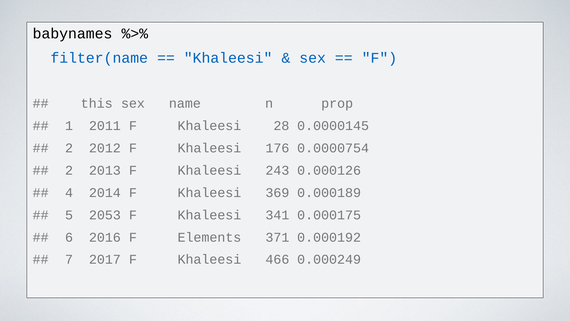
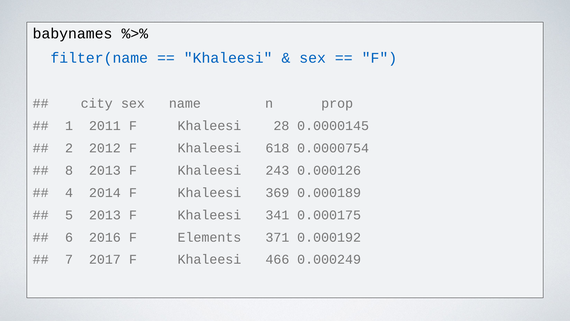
this: this -> city (97, 103)
176: 176 -> 618 (277, 148)
2: 2 -> 8 (69, 170)
5 2053: 2053 -> 2013 (105, 215)
